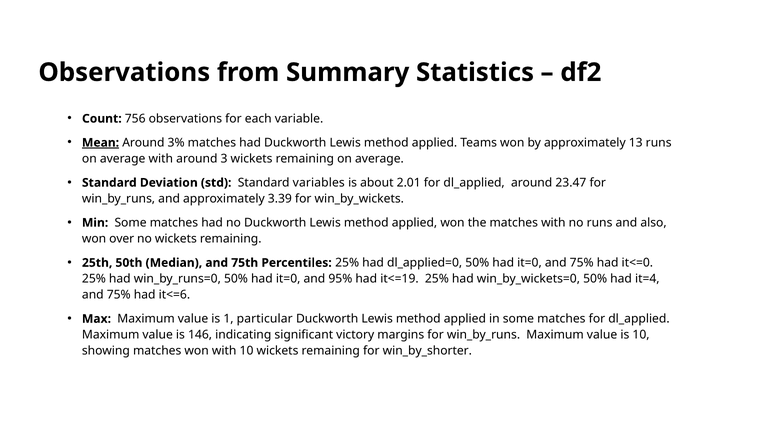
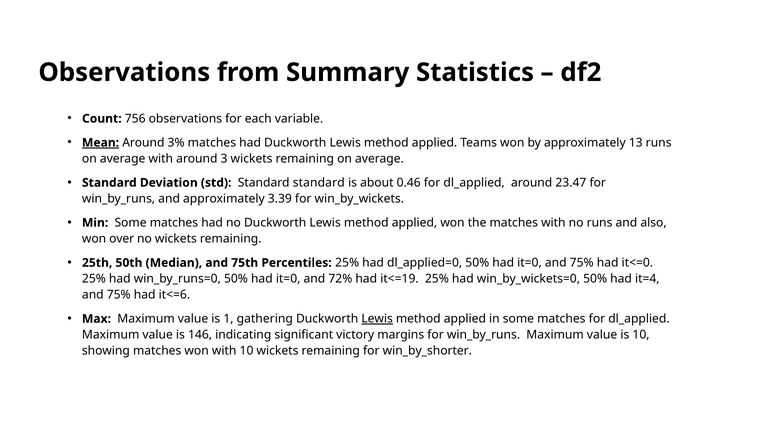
Standard variables: variables -> standard (319, 183)
2.01: 2.01 -> 0.46 (409, 183)
95%: 95% -> 72% (340, 279)
particular: particular -> gathering (265, 319)
Lewis underline: none -> present (377, 319)
